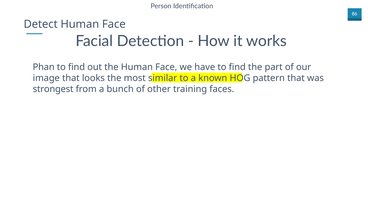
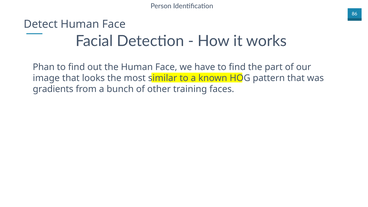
strongest: strongest -> gradients (53, 89)
